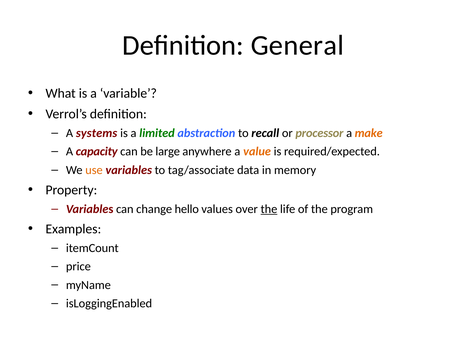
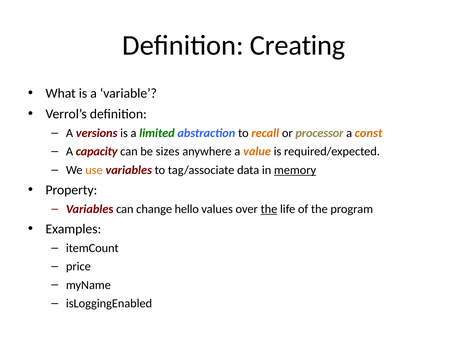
General: General -> Creating (298, 45)
systems: systems -> versions (97, 133)
recall colour: black -> orange (265, 133)
make: make -> const (369, 133)
large: large -> sizes (168, 151)
memory underline: none -> present (295, 170)
